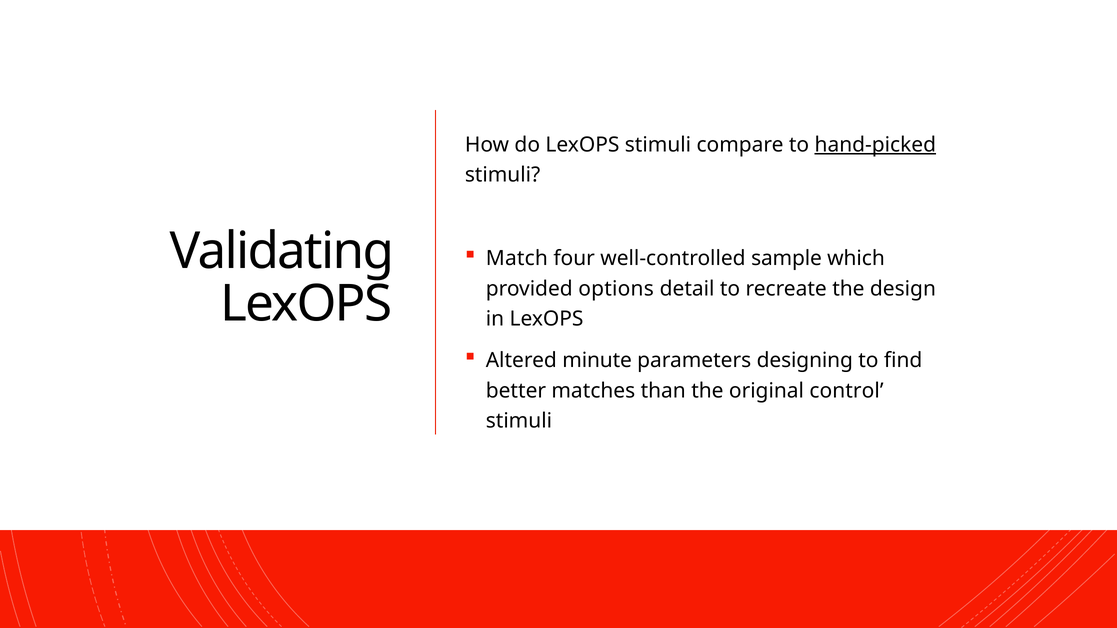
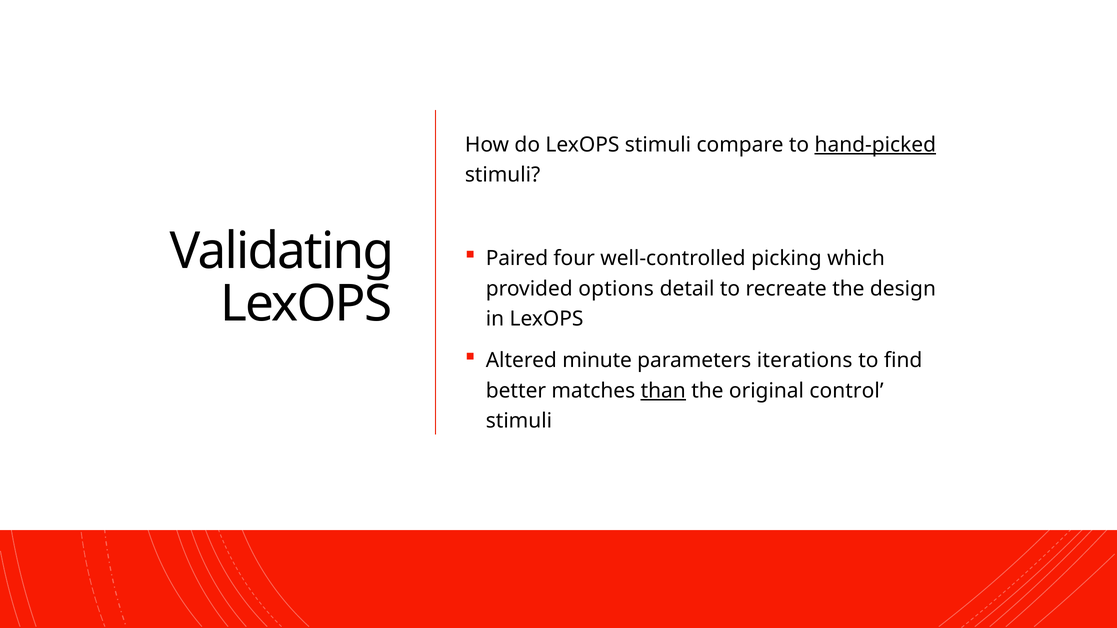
Match: Match -> Paired (517, 259)
sample: sample -> picking (786, 259)
designing: designing -> iterations (805, 361)
than underline: none -> present (663, 391)
